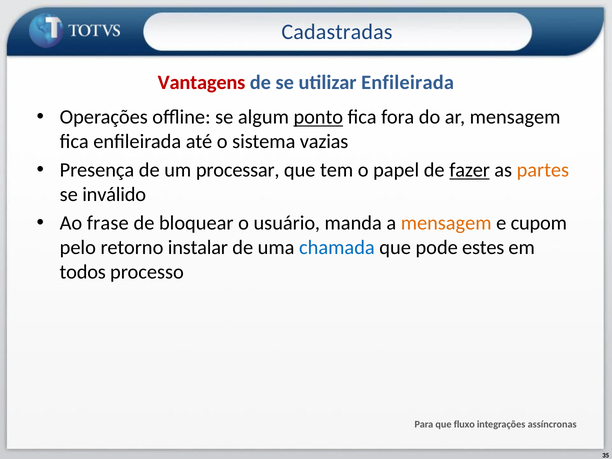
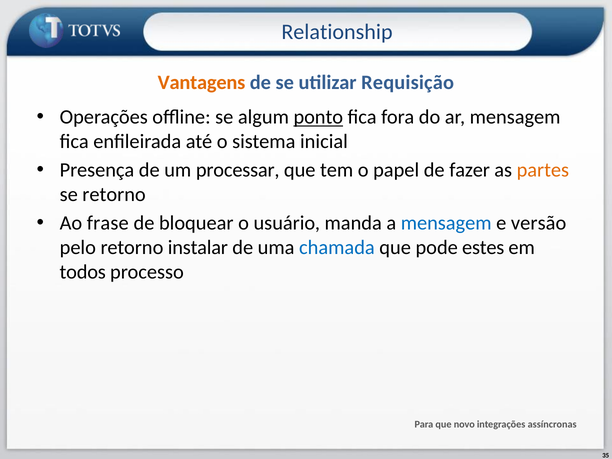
Cadastradas: Cadastradas -> Relationship (337, 32)
Vantagens colour: red -> orange (202, 82)
utilizar Enfileirada: Enfileirada -> Requisição (408, 82)
vazias: vazias -> inicial (324, 142)
fazer underline: present -> none (470, 170)
se inválido: inválido -> retorno (114, 195)
mensagem colour: orange -> blue (446, 223)
cupom: cupom -> versão (539, 223)
fluxo: fluxo -> novo (464, 424)
